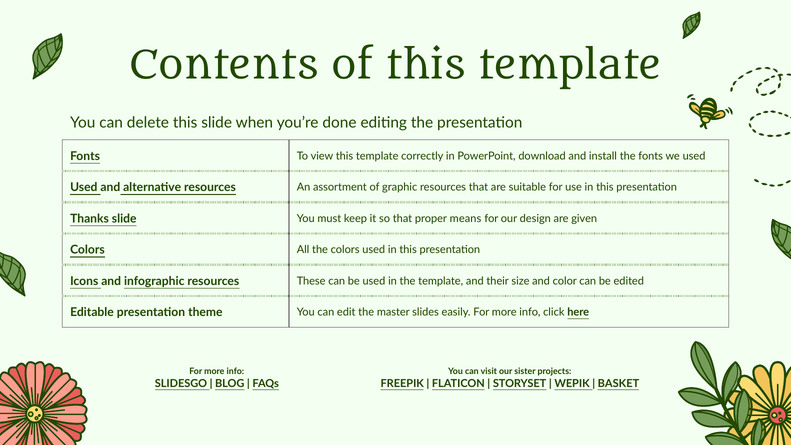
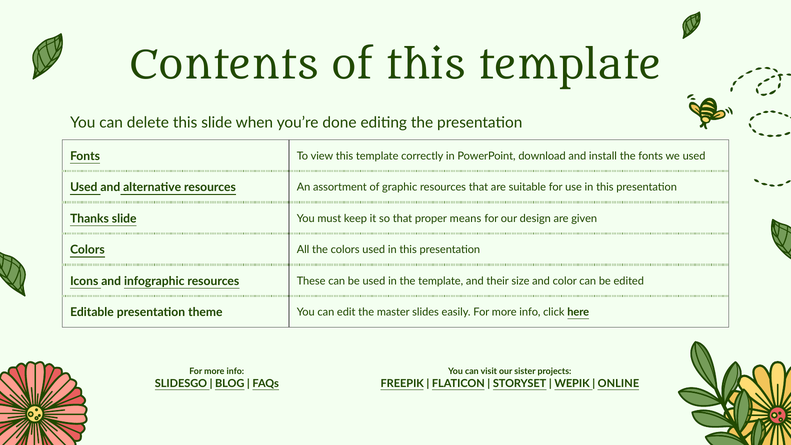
BASKET: BASKET -> ONLINE (618, 383)
